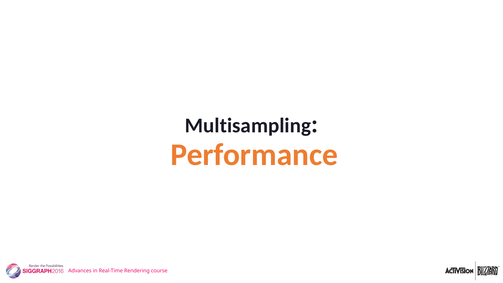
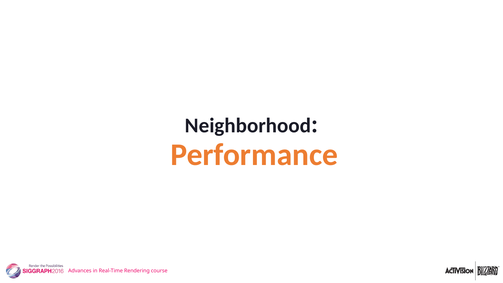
Multisampling: Multisampling -> Neighborhood (248, 126)
